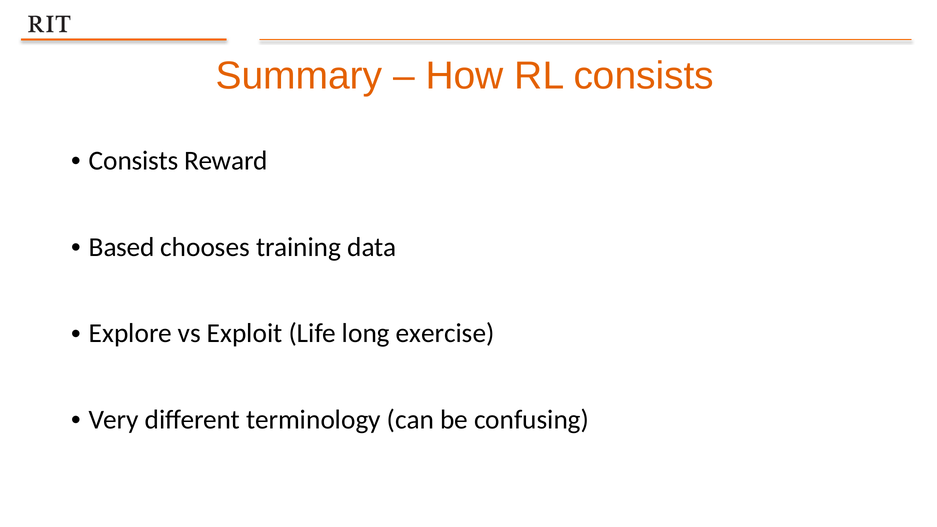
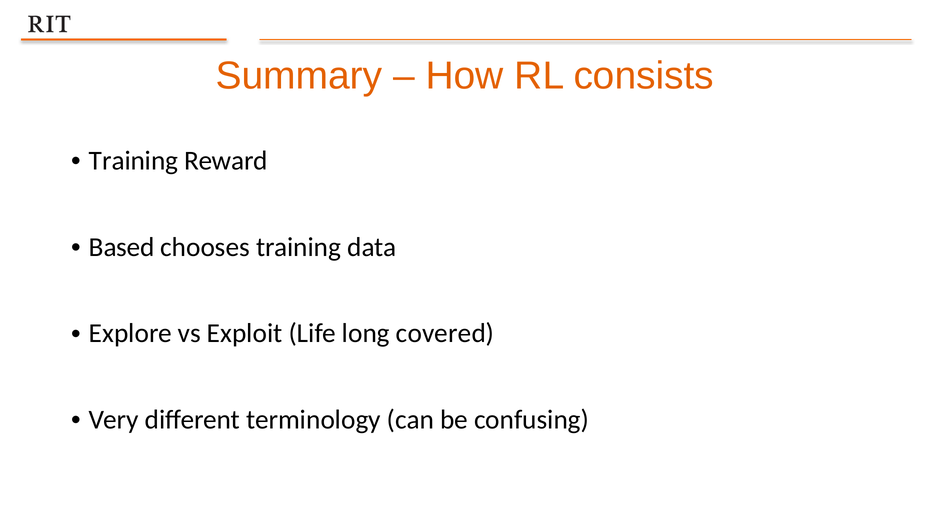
Consists: Consists -> Training (134, 161)
exercise: exercise -> covered (445, 333)
